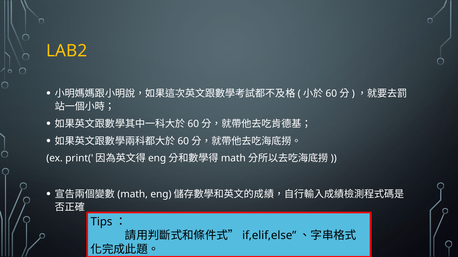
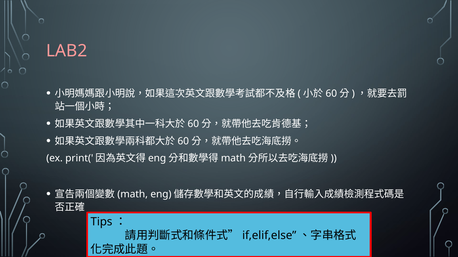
LAB2 colour: yellow -> pink (67, 51)
